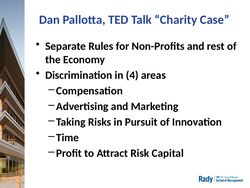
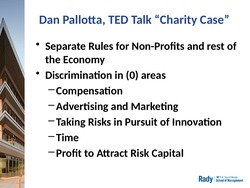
4: 4 -> 0 (132, 75)
